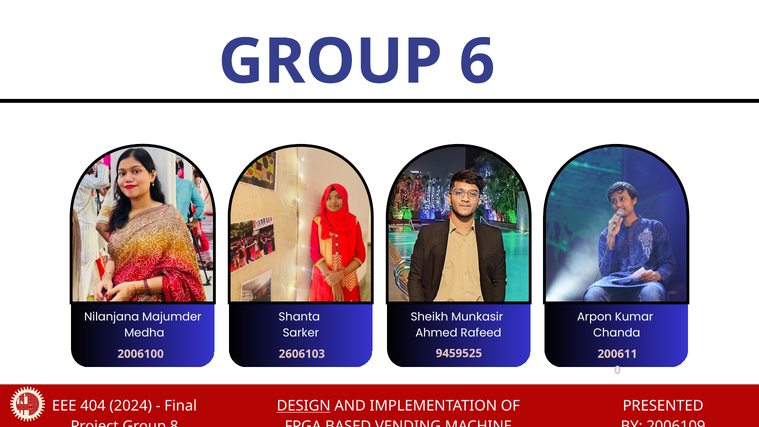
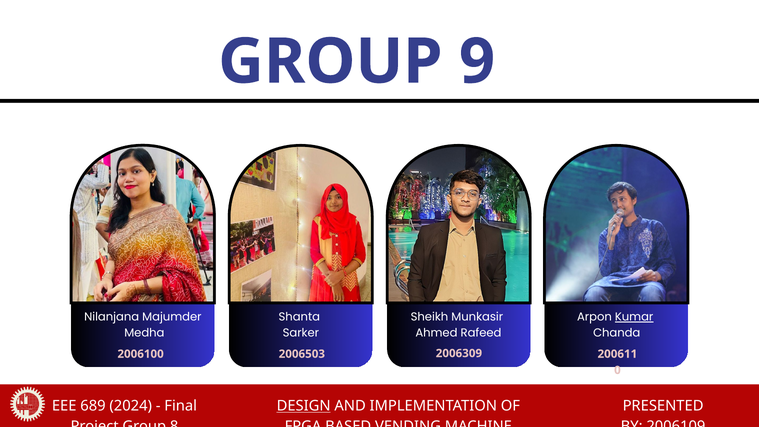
6: 6 -> 9 (477, 62)
Kumar underline: none -> present (634, 317)
9459525: 9459525 -> 2006309 (459, 353)
2606103: 2606103 -> 2006503 (302, 354)
404: 404 -> 689 (93, 406)
